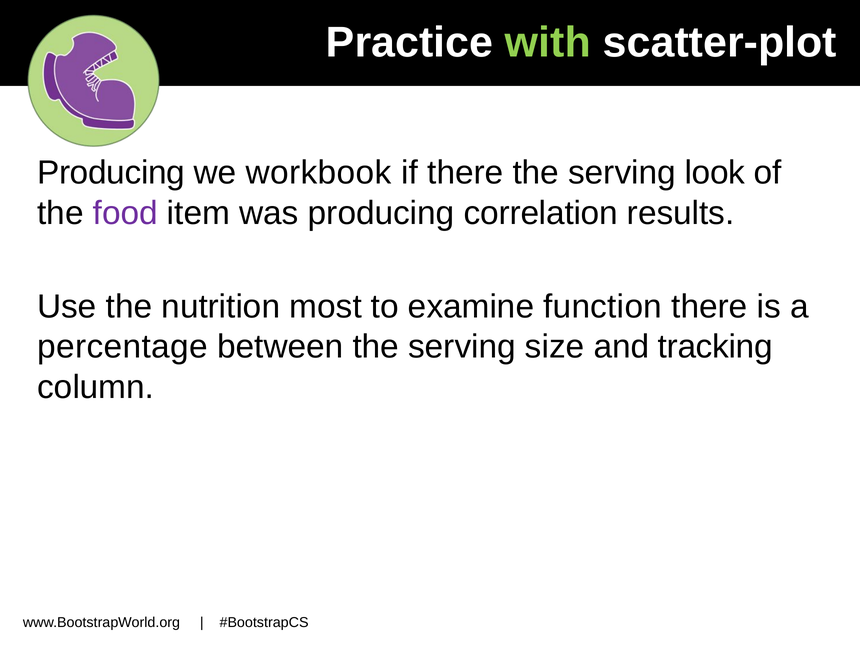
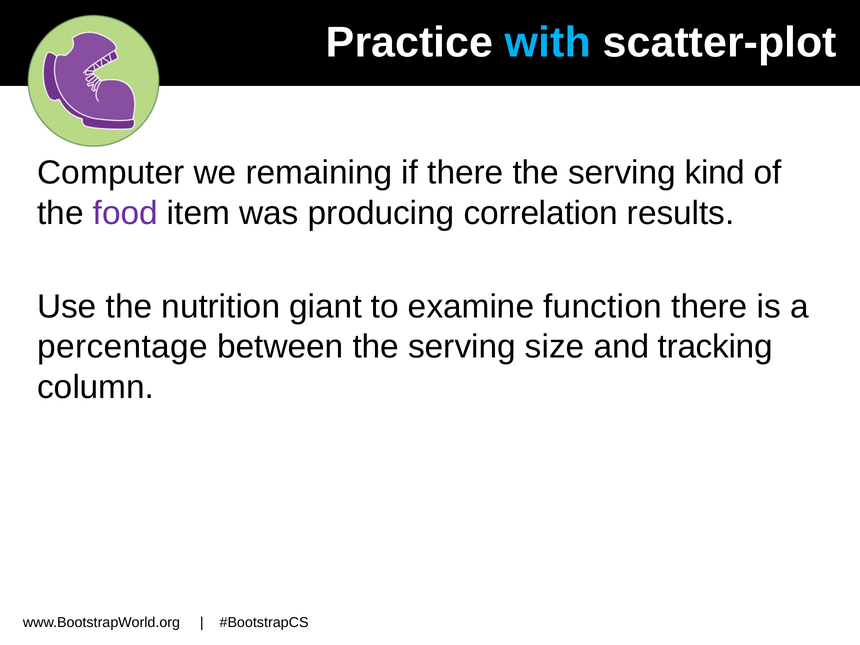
with colour: light green -> light blue (548, 42)
Producing: Producing -> Computer (111, 173)
workbook: workbook -> remaining (319, 173)
look: look -> kind (715, 173)
most: most -> giant (326, 307)
